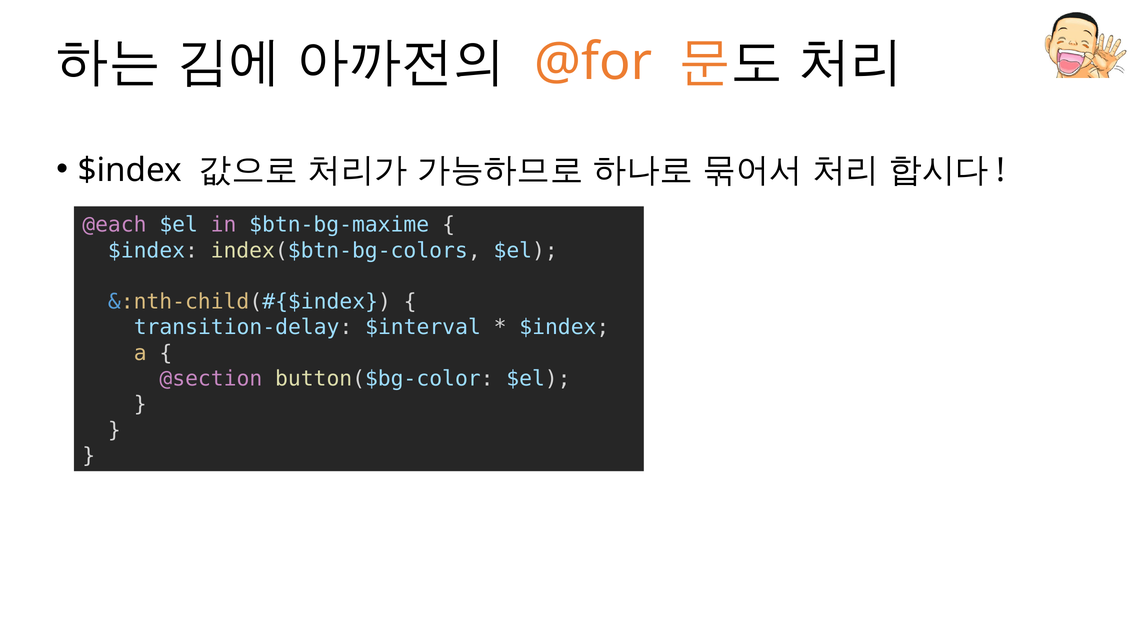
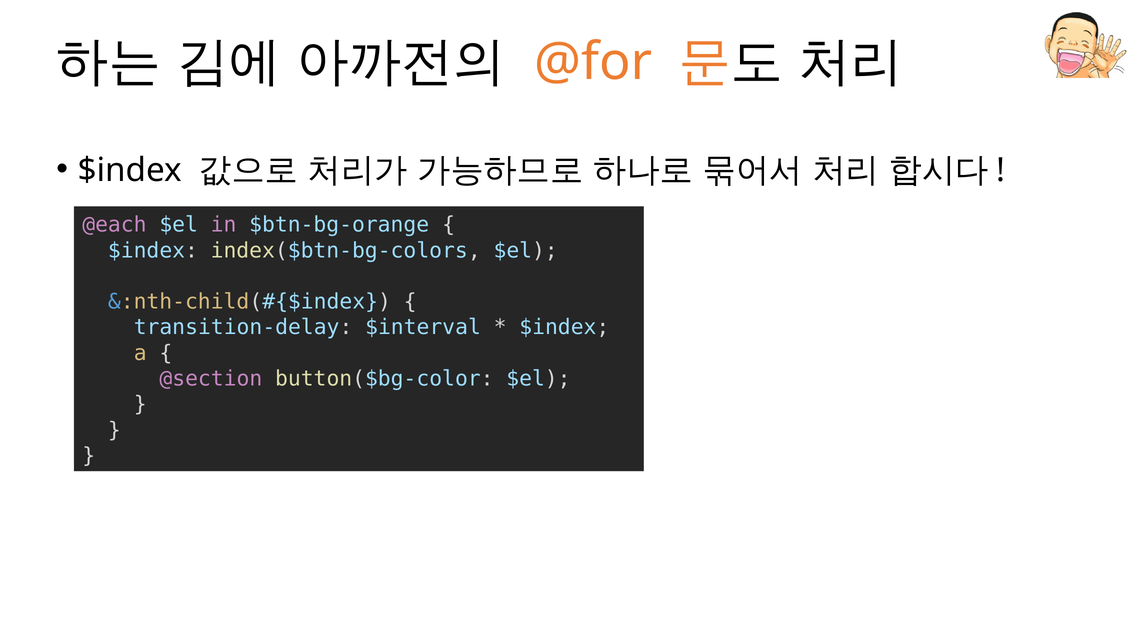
$btn-bg-maxime: $btn-bg-maxime -> $btn-bg-orange (339, 225)
